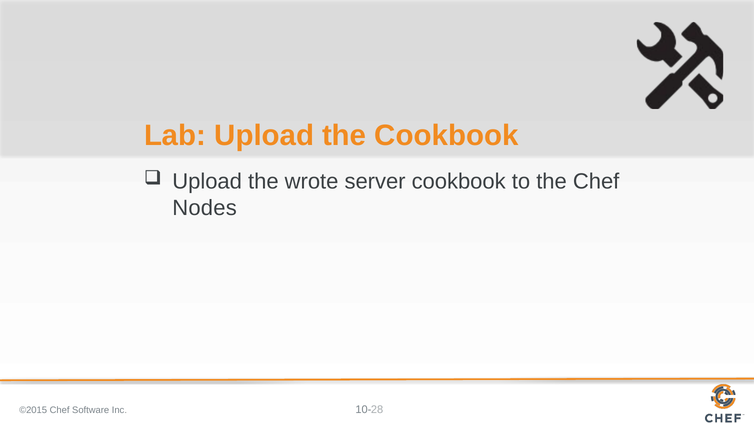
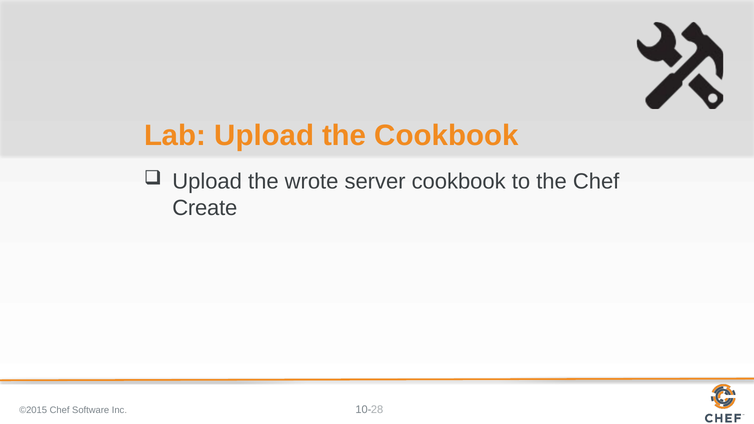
Nodes: Nodes -> Create (205, 208)
